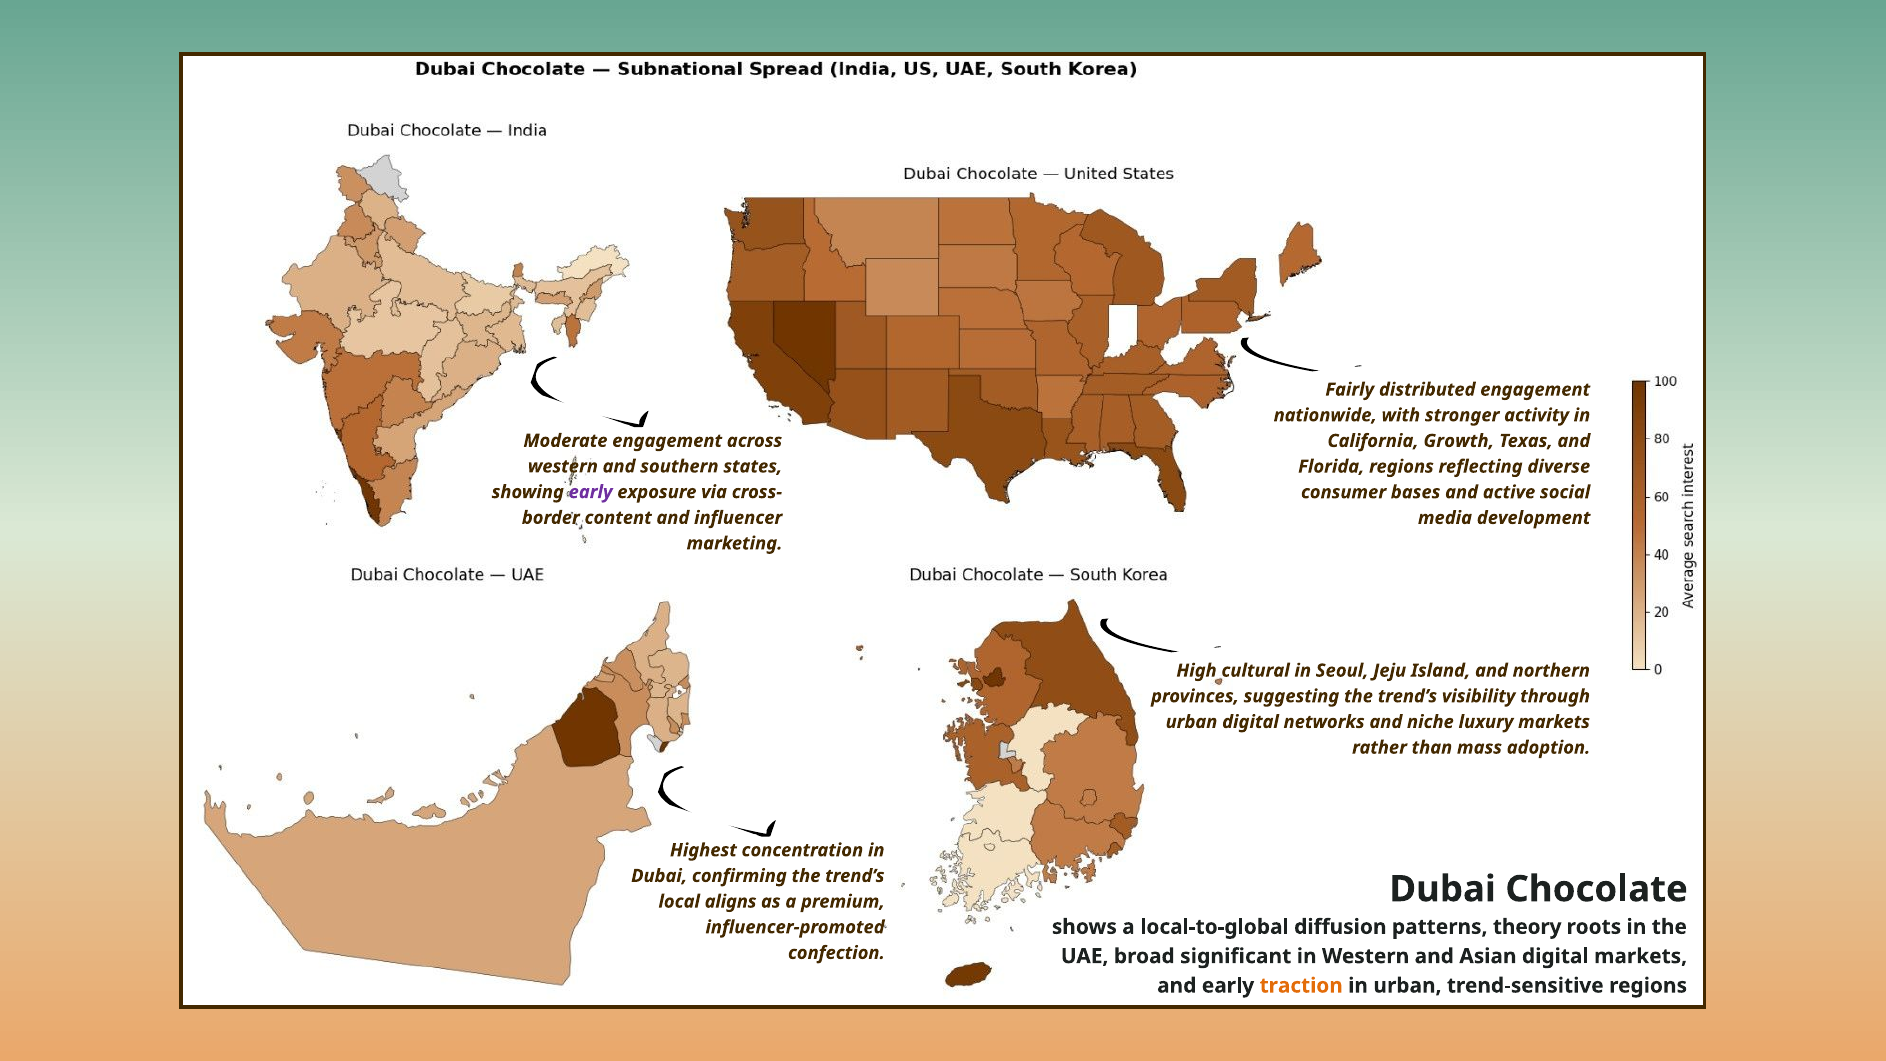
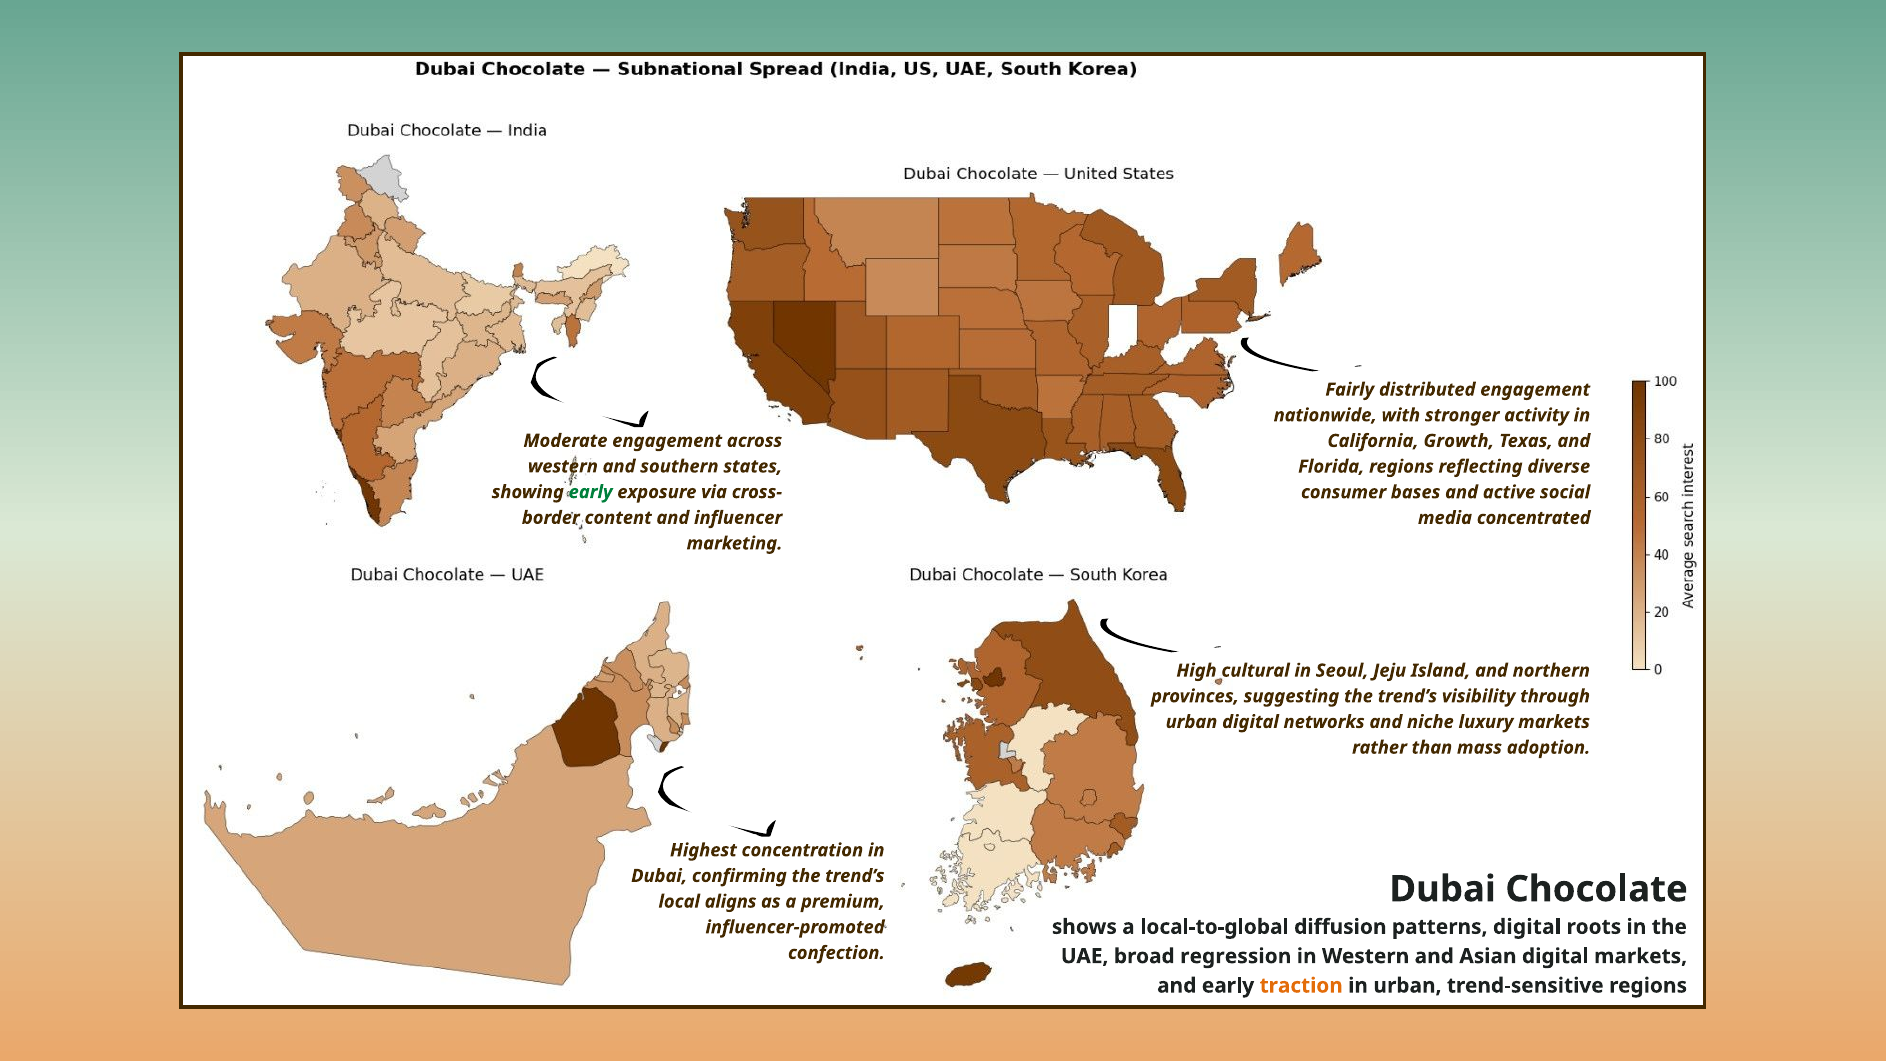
early colour: purple -> green (591, 492)
development: development -> concentrated (1534, 518)
patterns theory: theory -> digital (1527, 927)
significant: significant -> regression (1236, 956)
